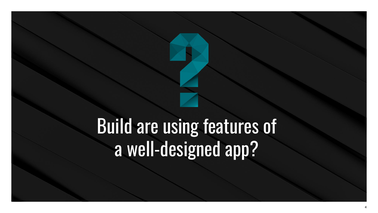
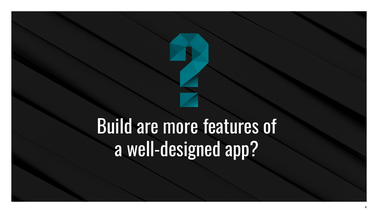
using: using -> more (181, 127)
